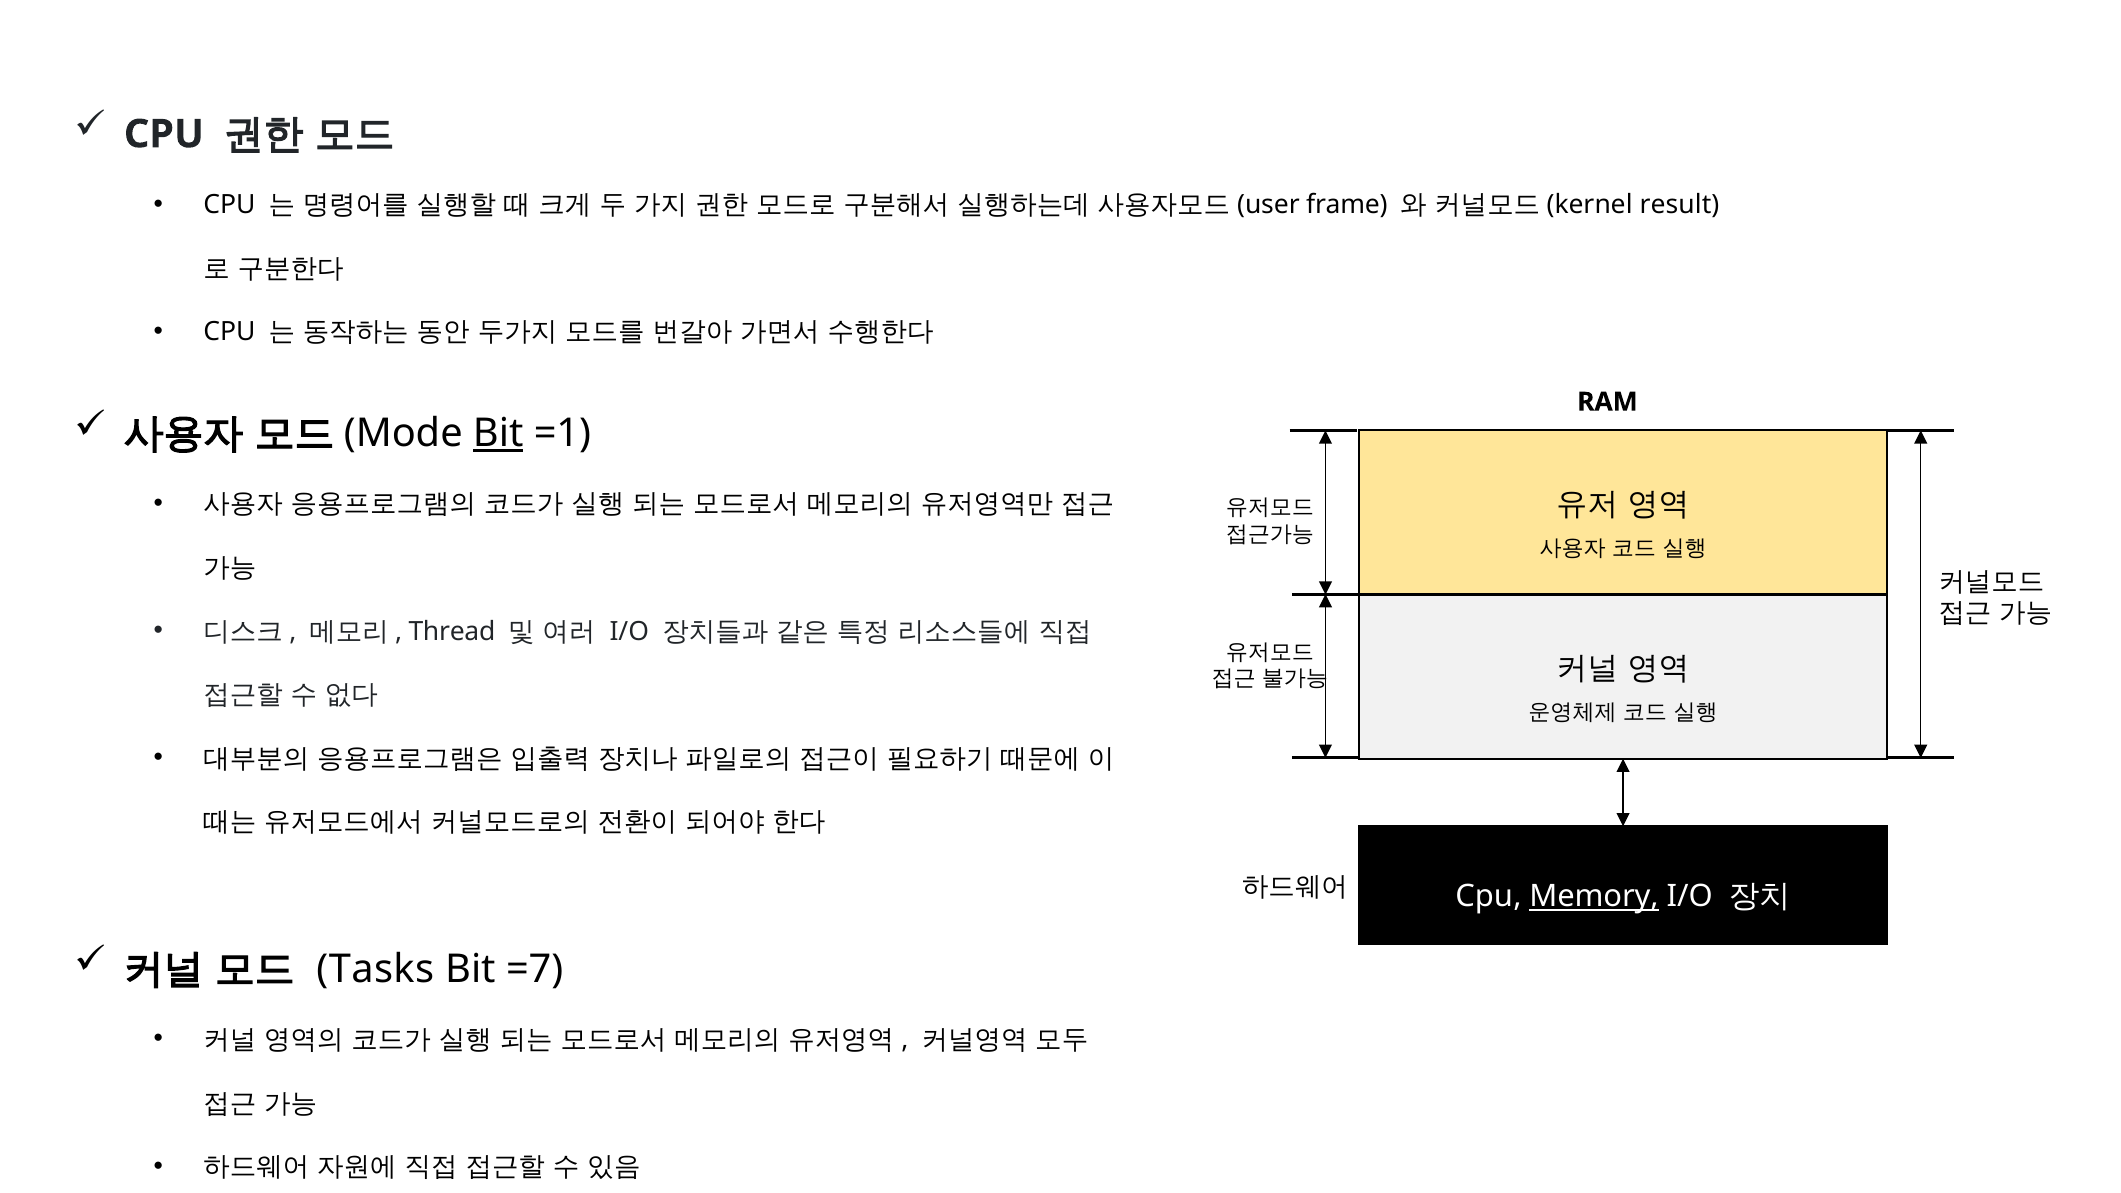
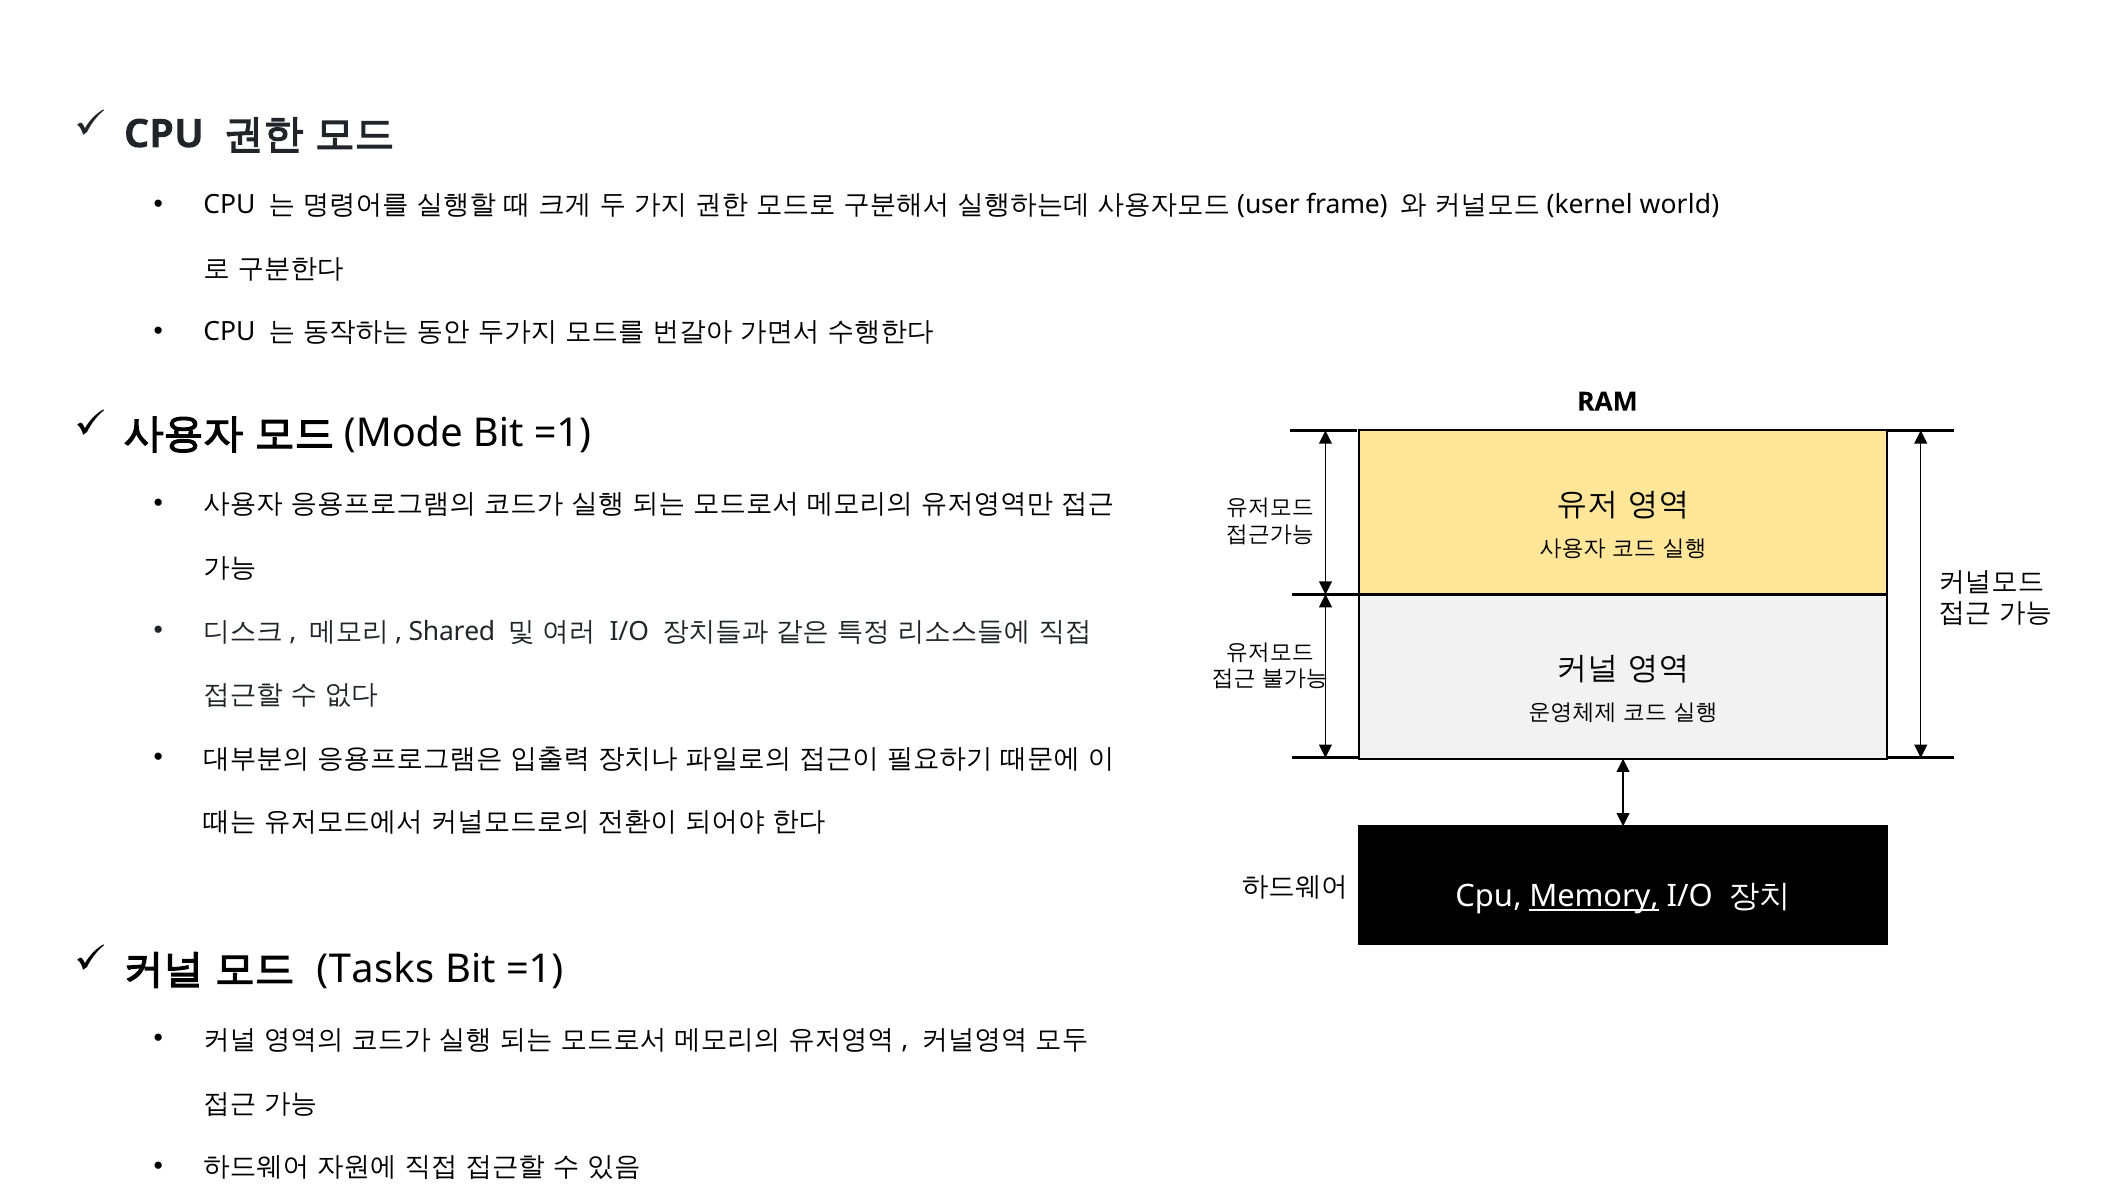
result: result -> world (1679, 205)
Bit underline: present -> none (498, 433)
Thread: Thread -> Shared (452, 631)
=7: =7 -> =1 (535, 969)
